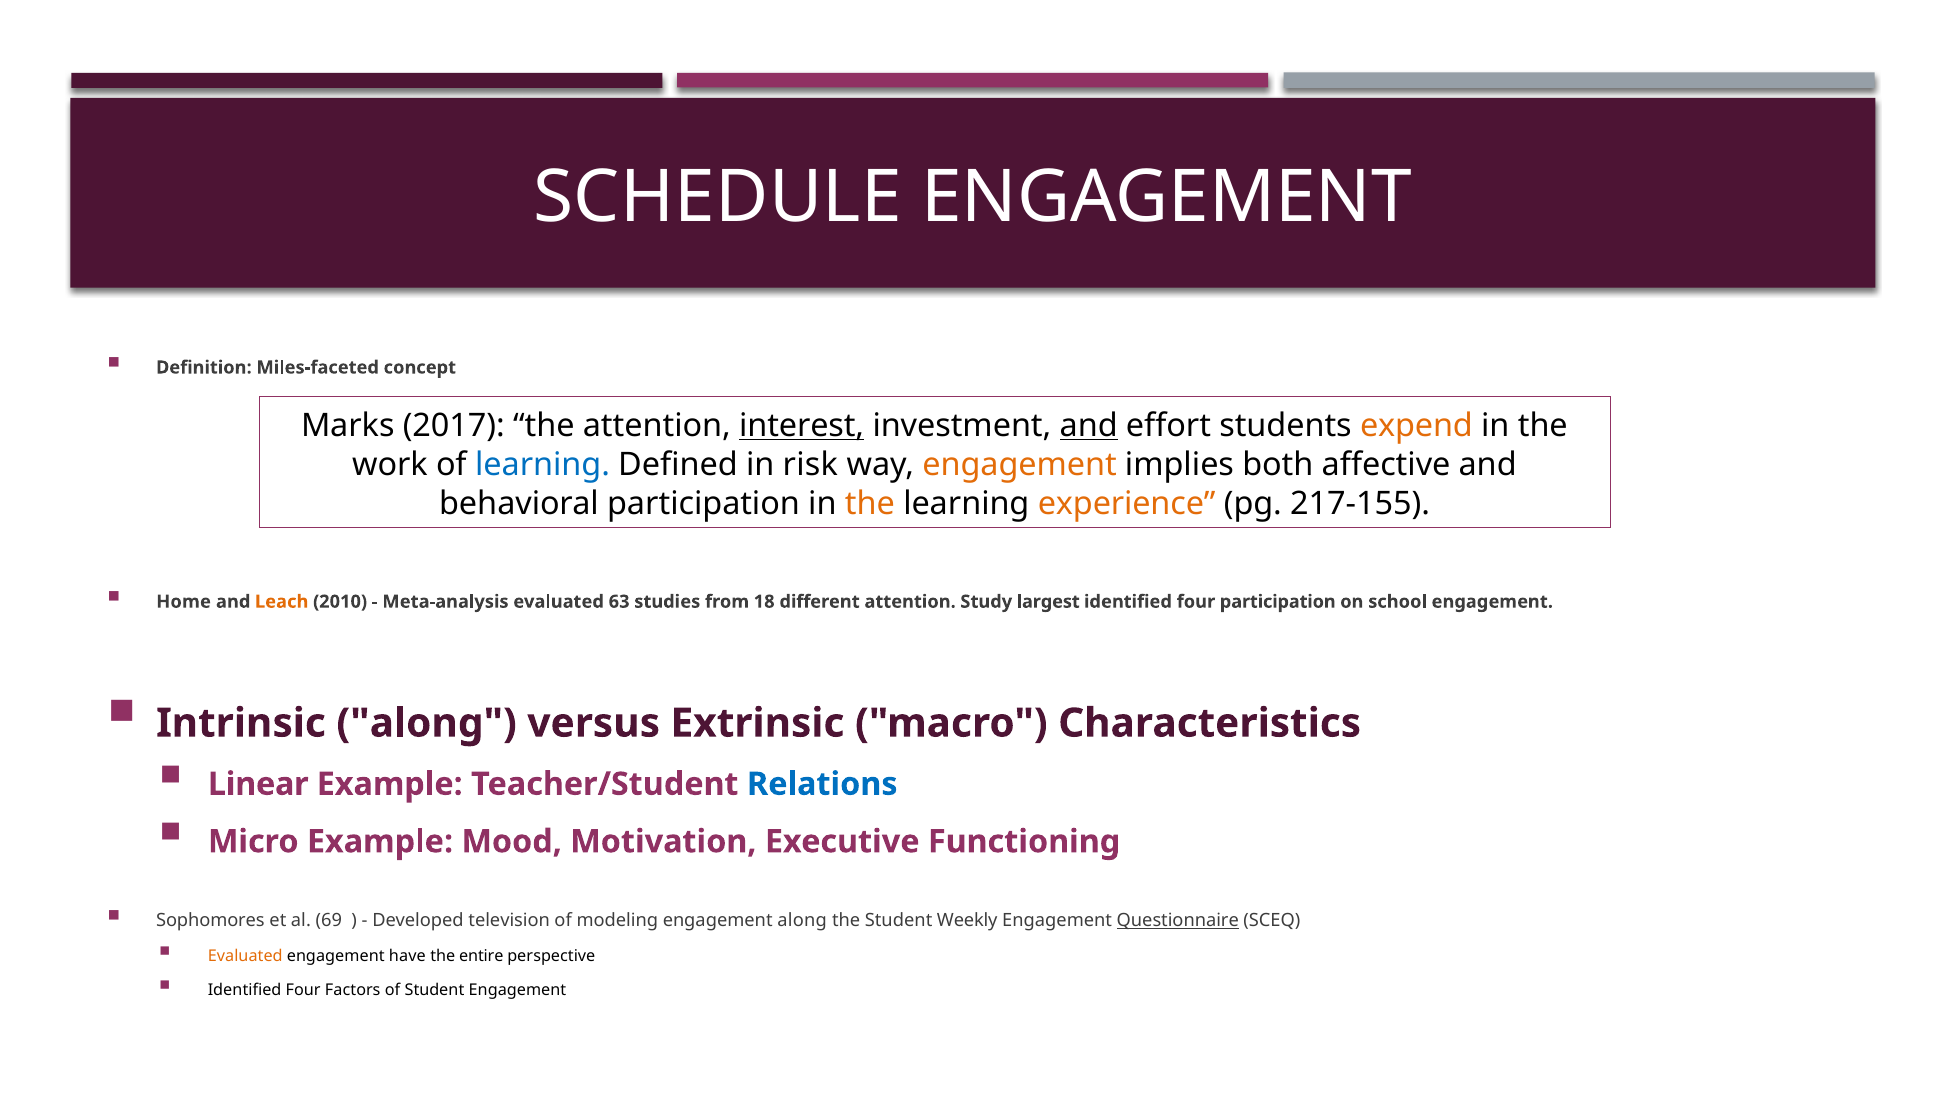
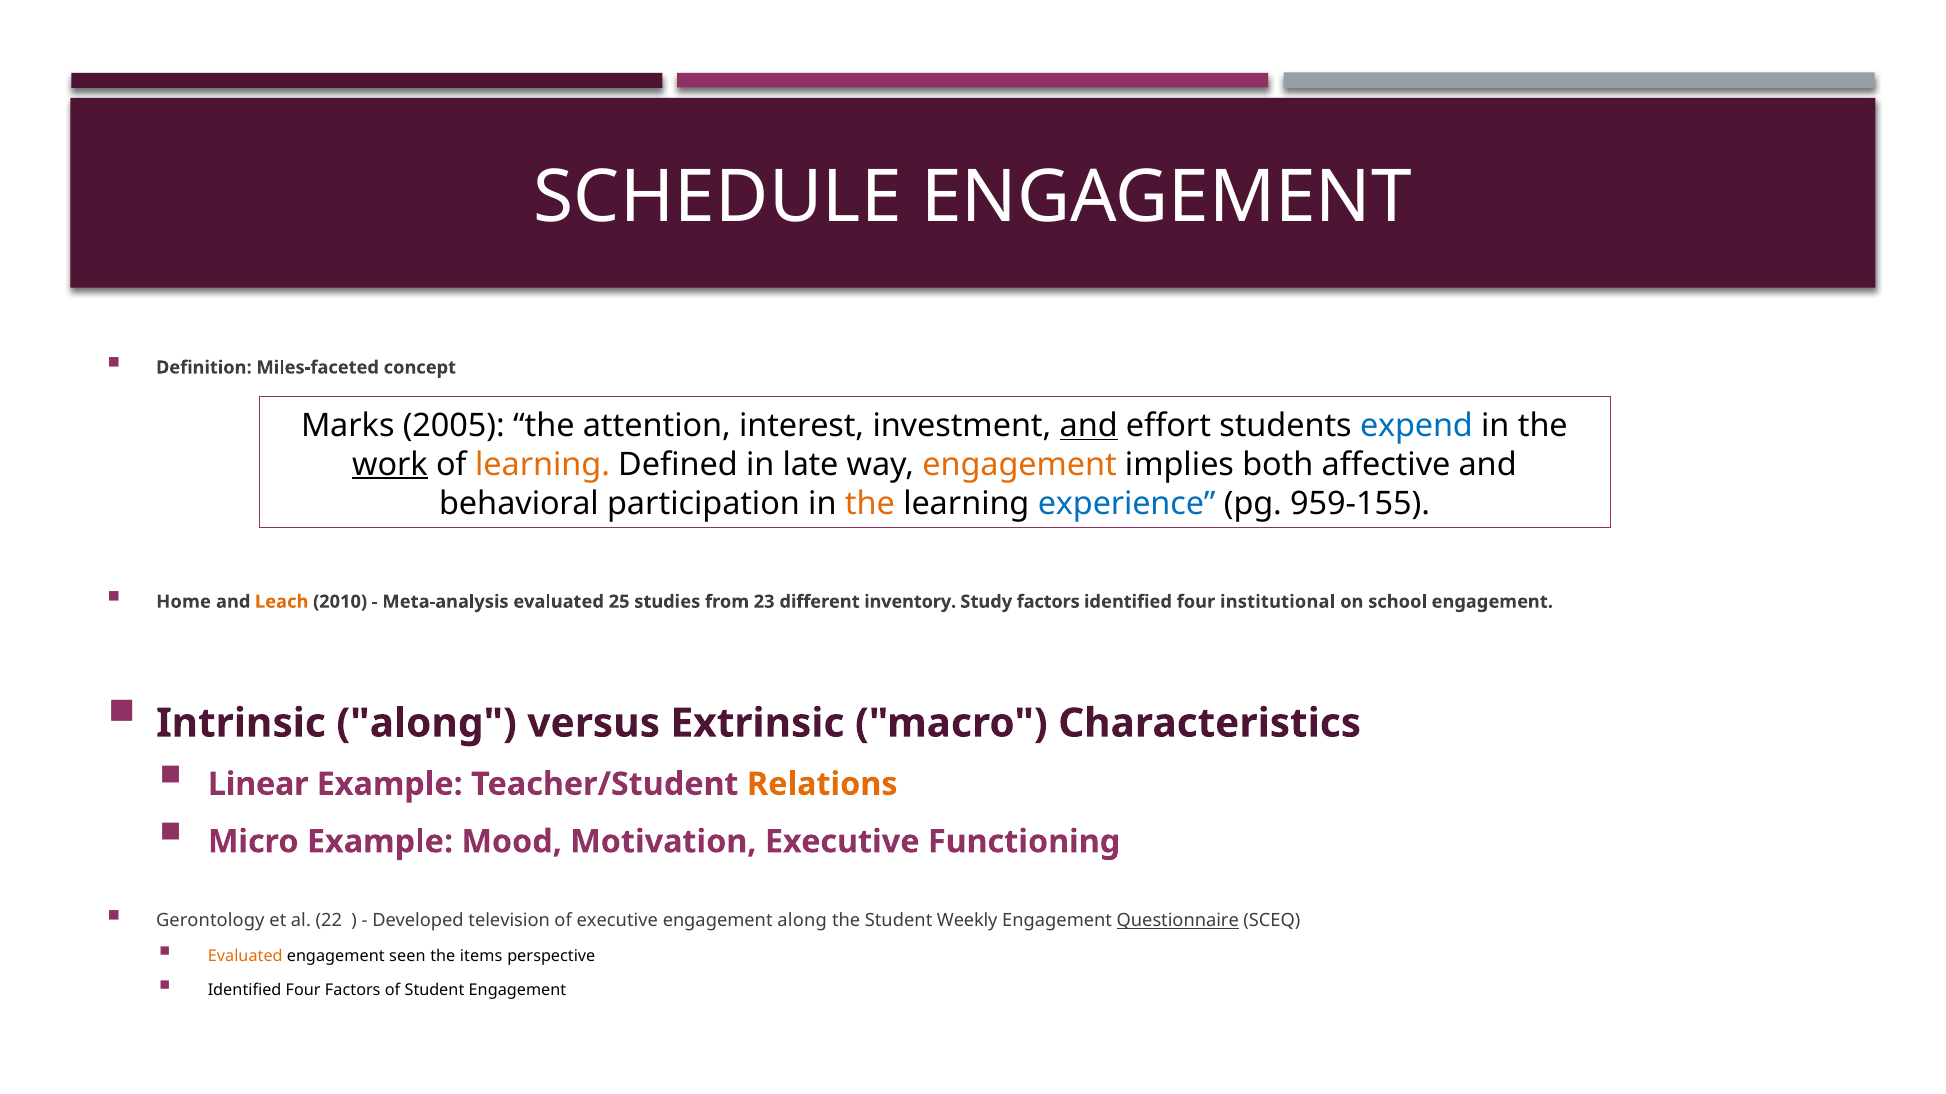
2017: 2017 -> 2005 (454, 426)
interest underline: present -> none (802, 426)
expend colour: orange -> blue (1416, 426)
work underline: none -> present (390, 465)
learning colour: blue -> orange (543, 465)
risk: risk -> late (811, 465)
experience colour: orange -> blue (1127, 504)
217-155: 217-155 -> 959-155 (1360, 504)
63: 63 -> 25 (619, 602)
18: 18 -> 23 (764, 602)
different attention: attention -> inventory (910, 602)
Study largest: largest -> factors (1048, 602)
four participation: participation -> institutional (1278, 602)
Relations colour: blue -> orange (822, 785)
Sophomores: Sophomores -> Gerontology (210, 921)
69: 69 -> 22 (329, 921)
of modeling: modeling -> executive (617, 921)
have: have -> seen (407, 956)
entire: entire -> items (481, 956)
